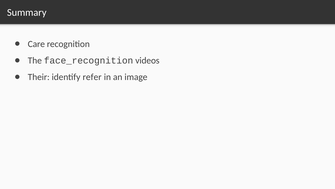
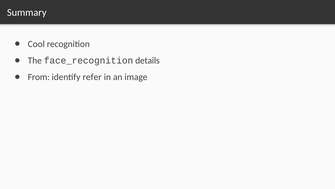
Care: Care -> Cool (36, 44)
videos: videos -> details (147, 60)
Their: Their -> From (39, 77)
